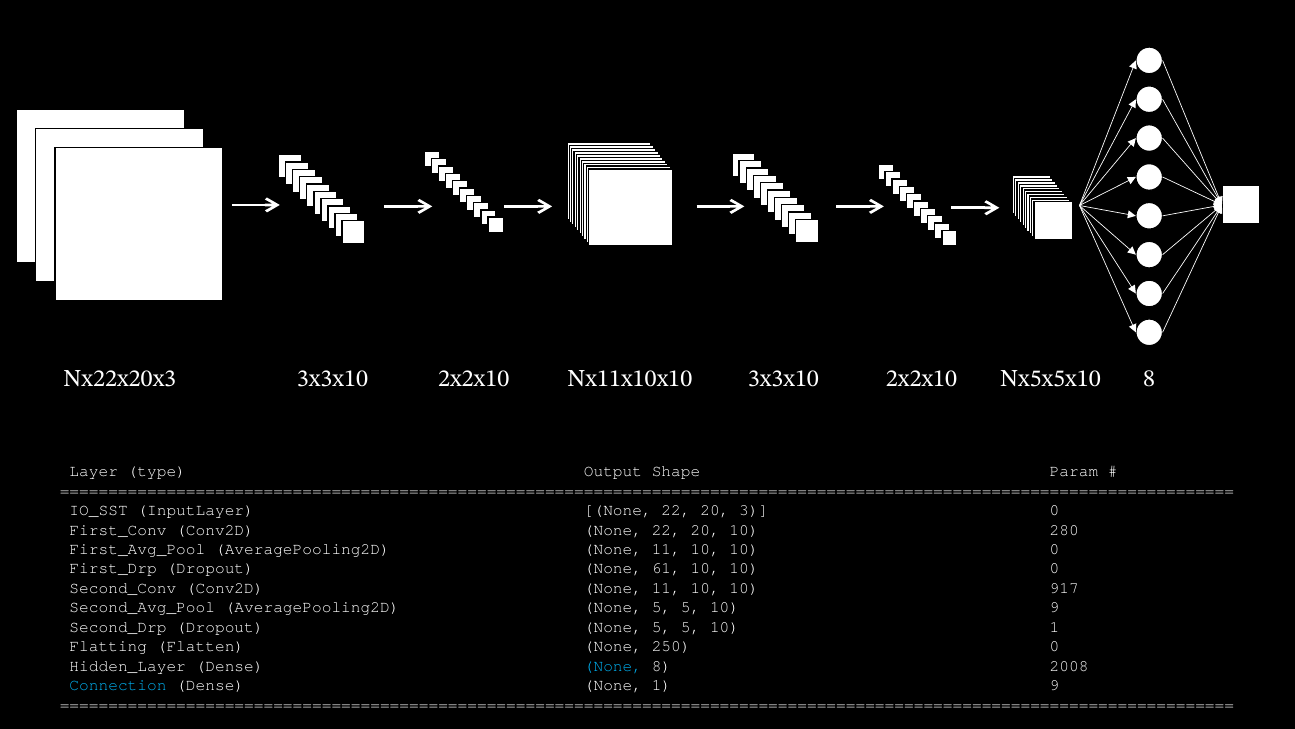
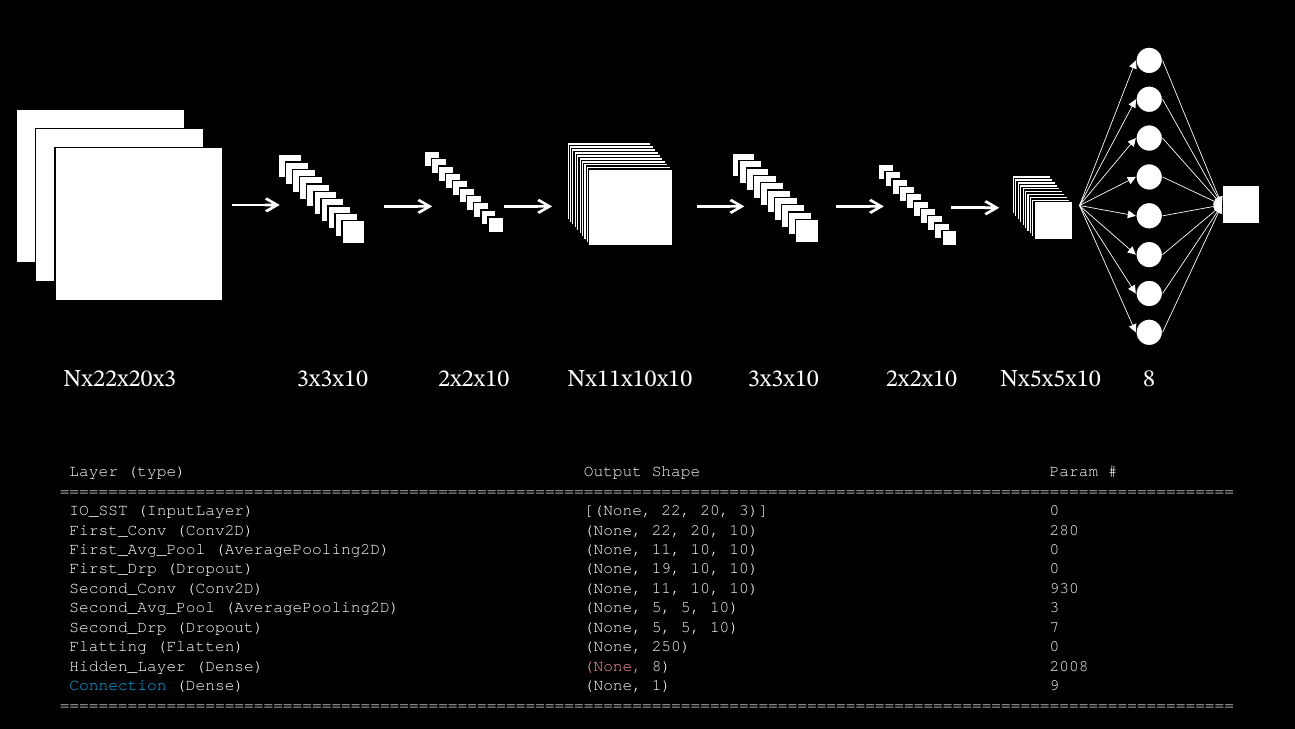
61: 61 -> 19 (666, 568)
917: 917 -> 930 (1064, 588)
10 9: 9 -> 3 (1055, 607)
10 1: 1 -> 7 (1055, 626)
None colour: light blue -> pink (613, 665)
